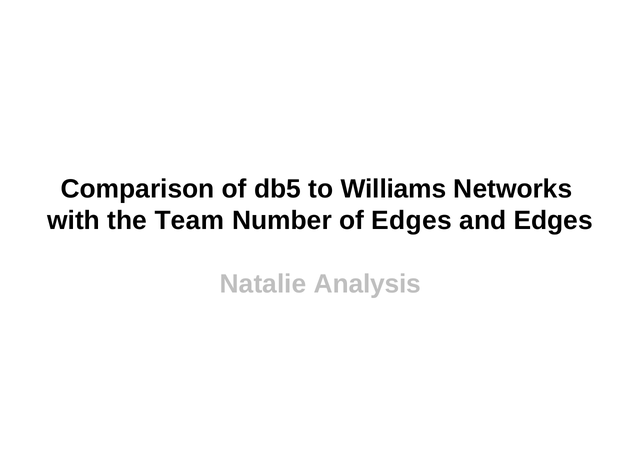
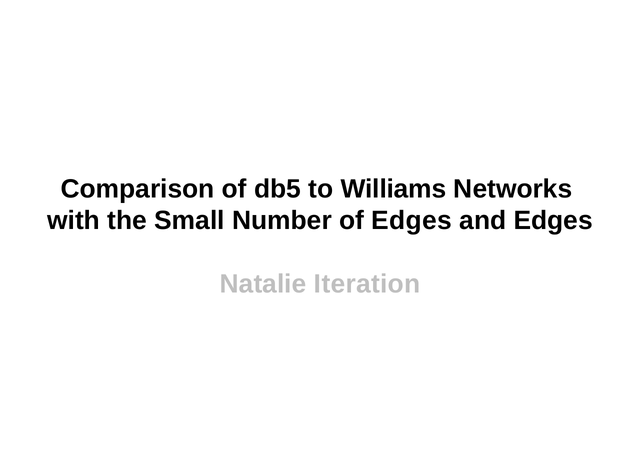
Team: Team -> Small (190, 221)
Analysis: Analysis -> Iteration (367, 284)
